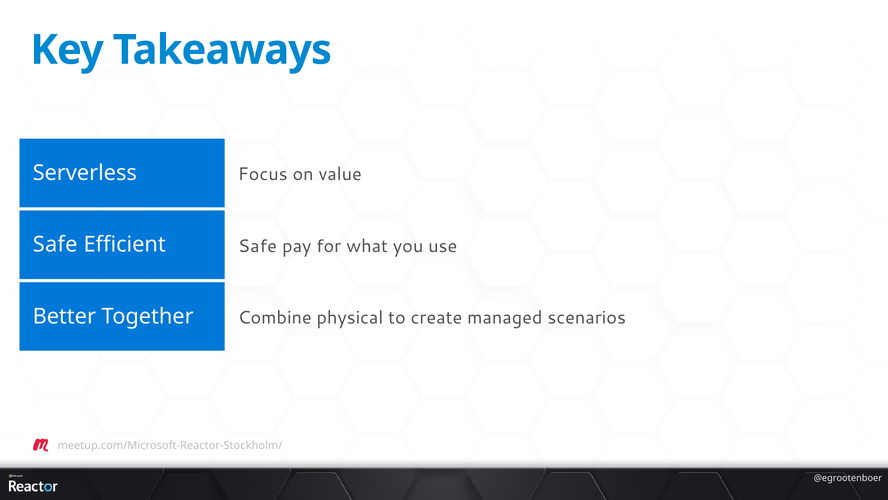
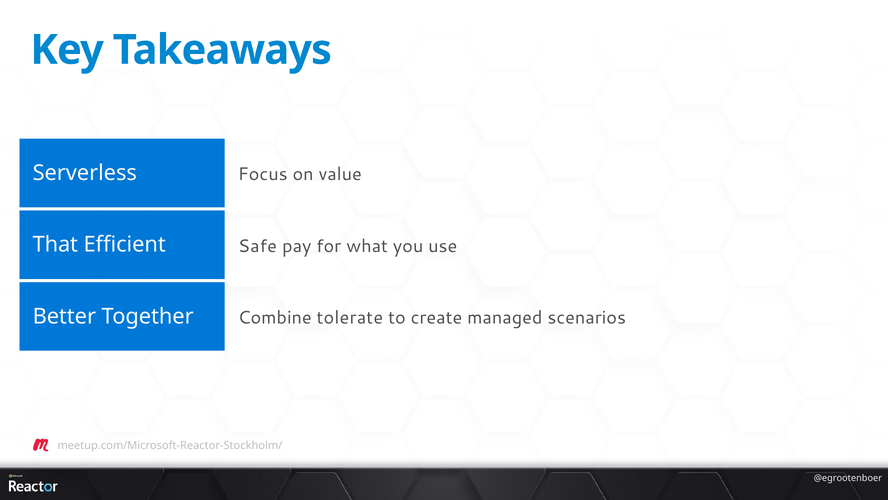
Safe: Safe -> That (55, 244)
physical: physical -> tolerate (350, 317)
